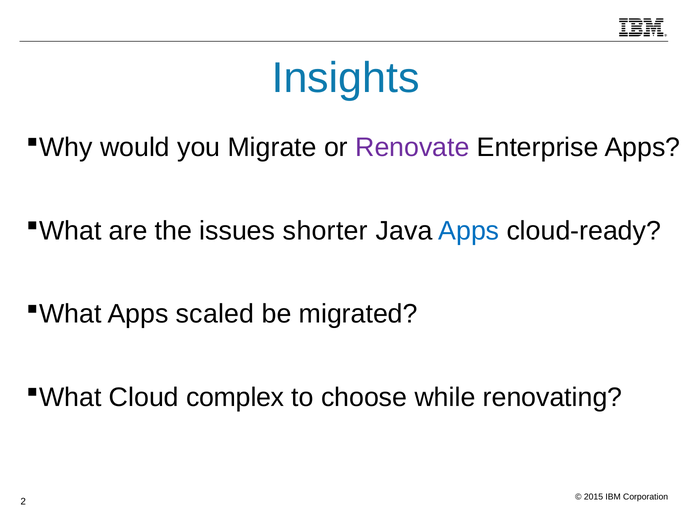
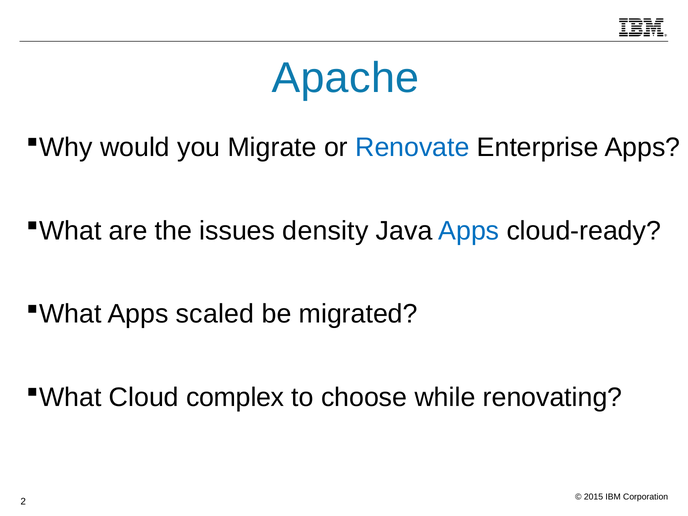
Insights: Insights -> Apache (345, 78)
Renovate colour: purple -> blue (412, 147)
shorter: shorter -> density (325, 231)
